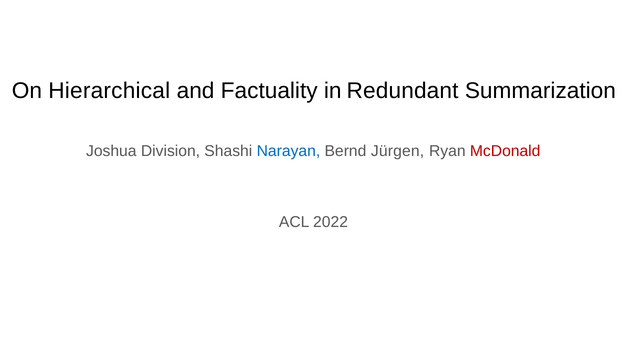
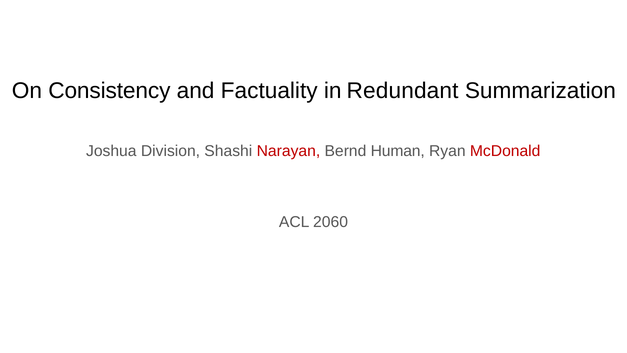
Hierarchical: Hierarchical -> Consistency (109, 91)
Narayan colour: blue -> red (288, 151)
Jürgen: Jürgen -> Human (398, 151)
2022: 2022 -> 2060 (331, 222)
